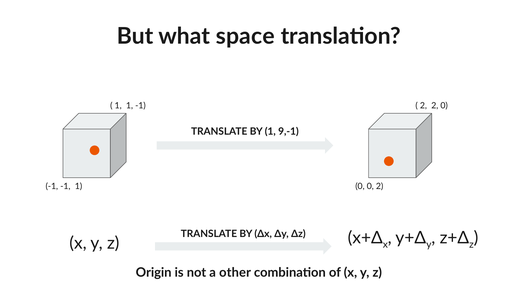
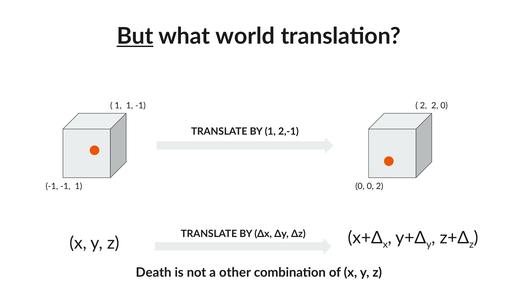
But underline: none -> present (135, 36)
space: space -> world (245, 36)
9,-1: 9,-1 -> 2,-1 (288, 132)
Origin: Origin -> Death (154, 273)
